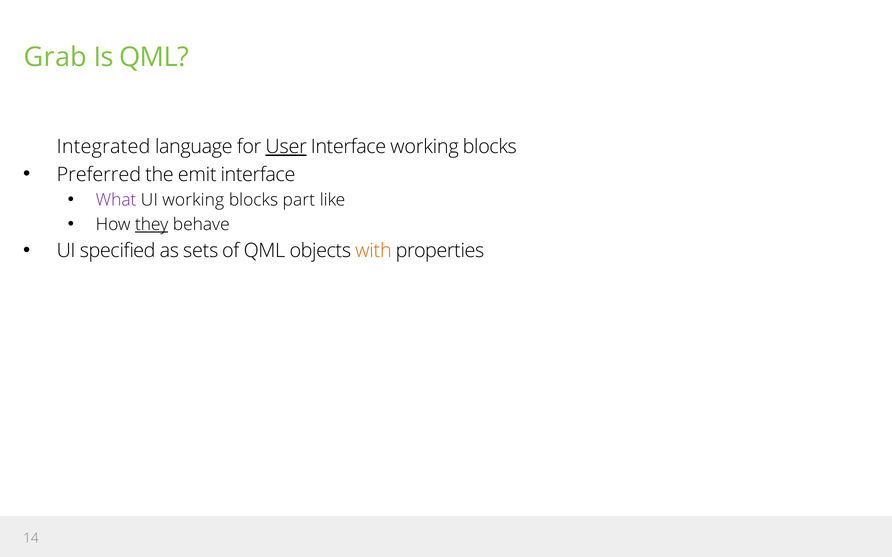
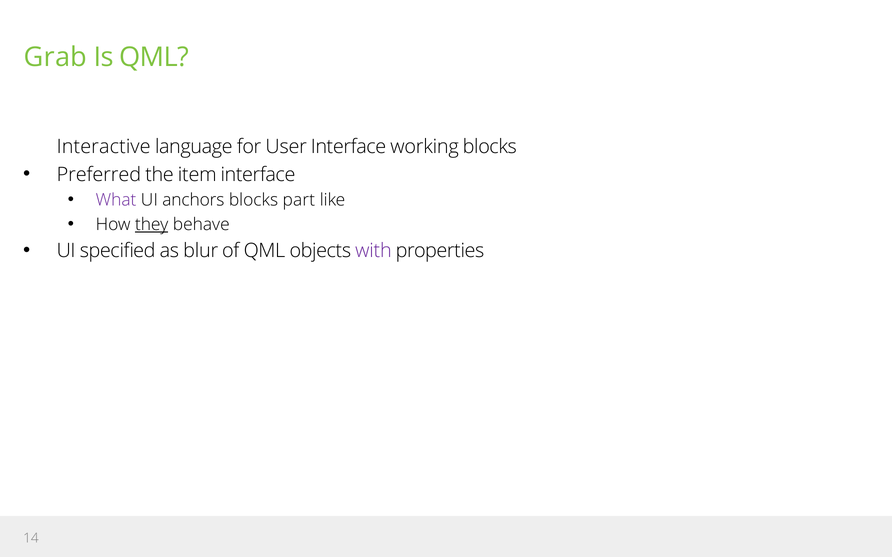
Integrated: Integrated -> Interactive (104, 147)
User underline: present -> none (286, 147)
emit: emit -> item (197, 175)
UI working: working -> anchors (193, 200)
sets: sets -> blur (201, 251)
with colour: orange -> purple (373, 251)
